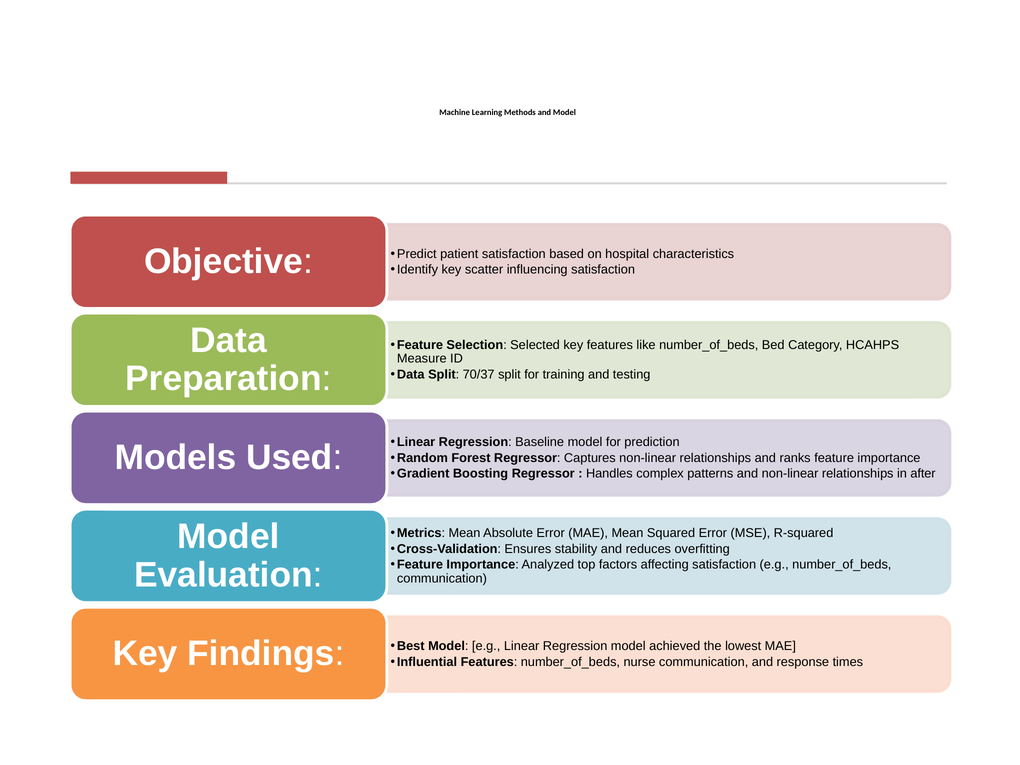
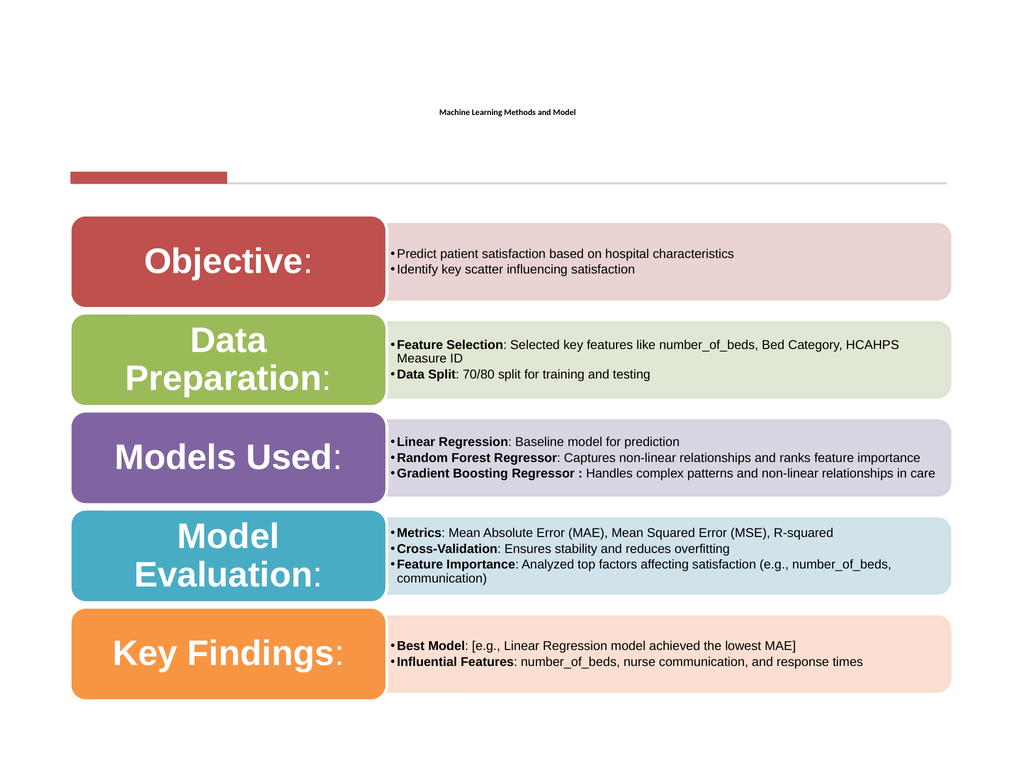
70/37: 70/37 -> 70/80 (479, 375)
after: after -> care (923, 474)
